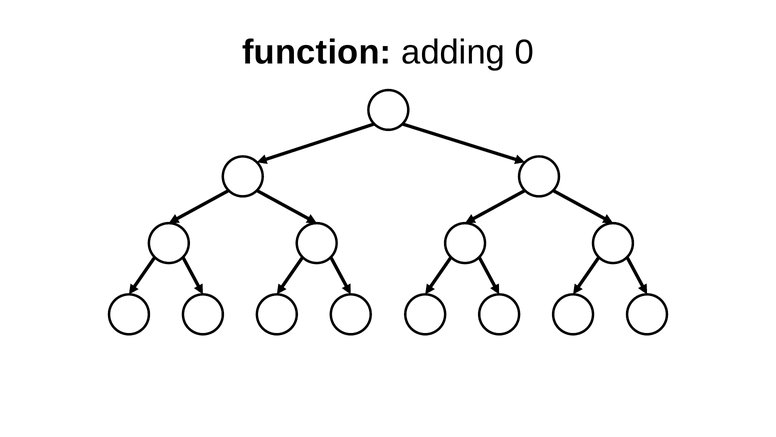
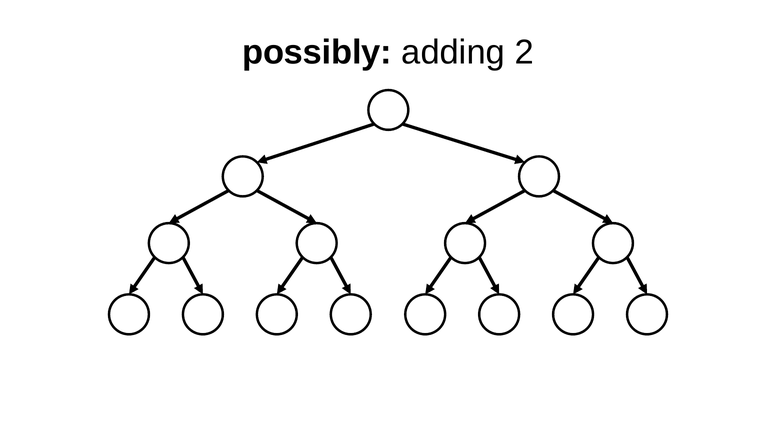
function: function -> possibly (317, 52)
adding 0: 0 -> 2 (524, 52)
